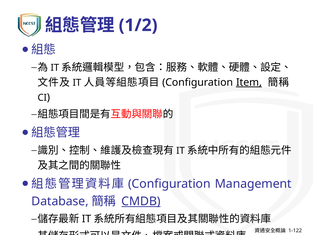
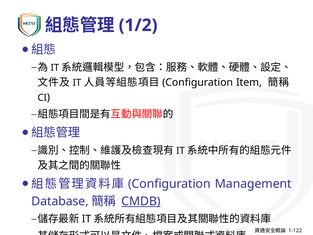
Item underline: present -> none (249, 82)
